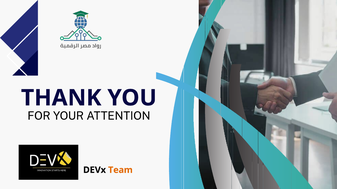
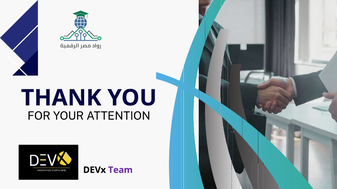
Team colour: orange -> purple (120, 170)
